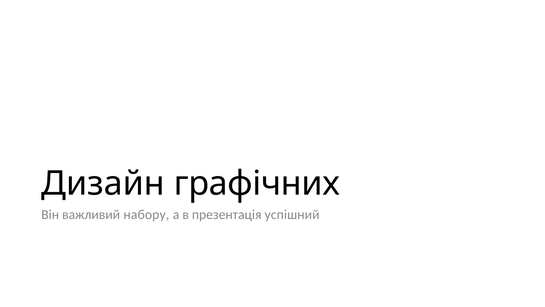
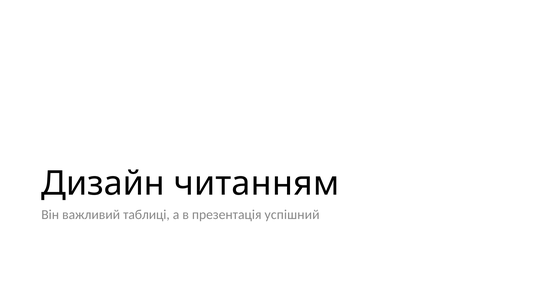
графічних: графічних -> читанням (257, 183)
набору: набору -> таблиці (146, 214)
